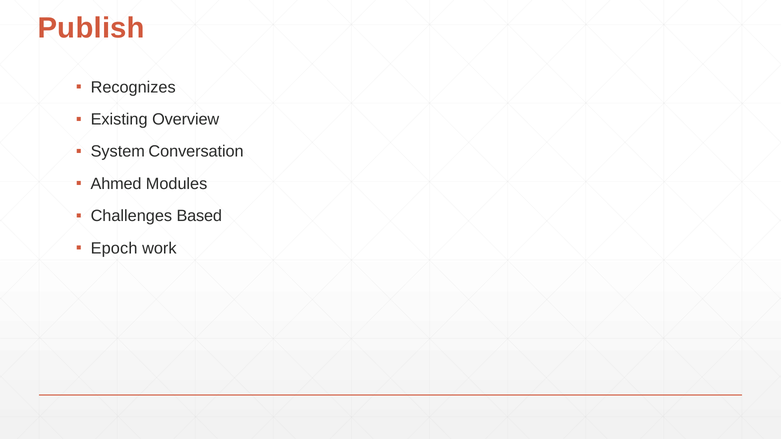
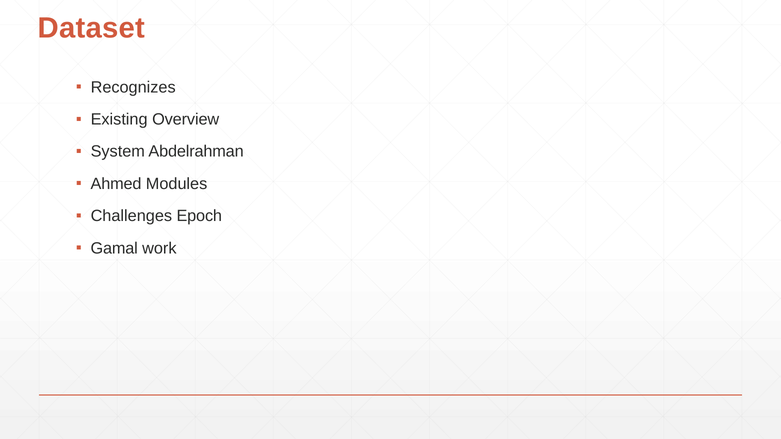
Publish: Publish -> Dataset (91, 28)
Conversation: Conversation -> Abdelrahman (196, 152)
Based: Based -> Epoch (199, 216)
Epoch: Epoch -> Gamal (114, 248)
